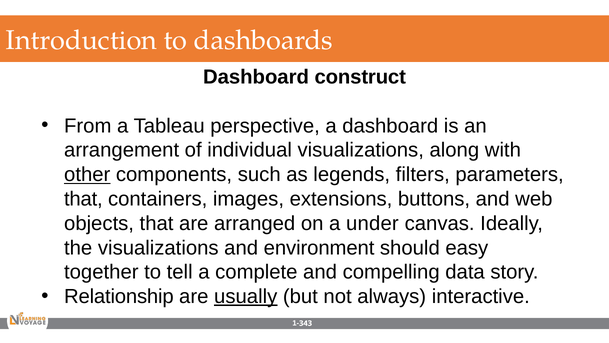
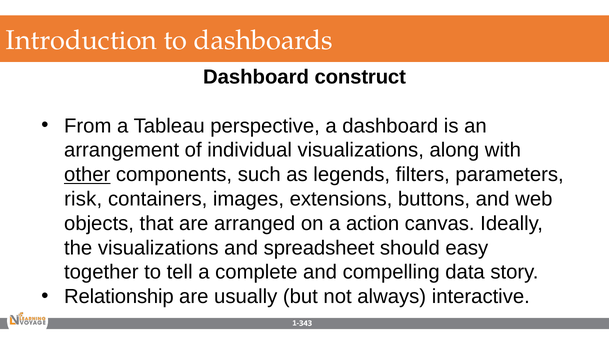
that: that -> risk (83, 199)
under: under -> action (373, 223)
environment: environment -> spreadsheet (319, 248)
usually underline: present -> none (246, 296)
